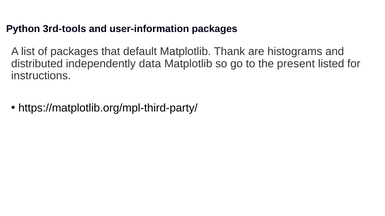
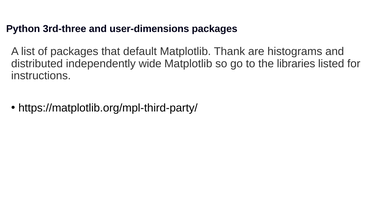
3rd-tools: 3rd-tools -> 3rd-three (65, 29)
user-information: user-information -> user-dimensions (149, 29)
data: data -> wide (150, 64)
present: present -> libraries (296, 64)
